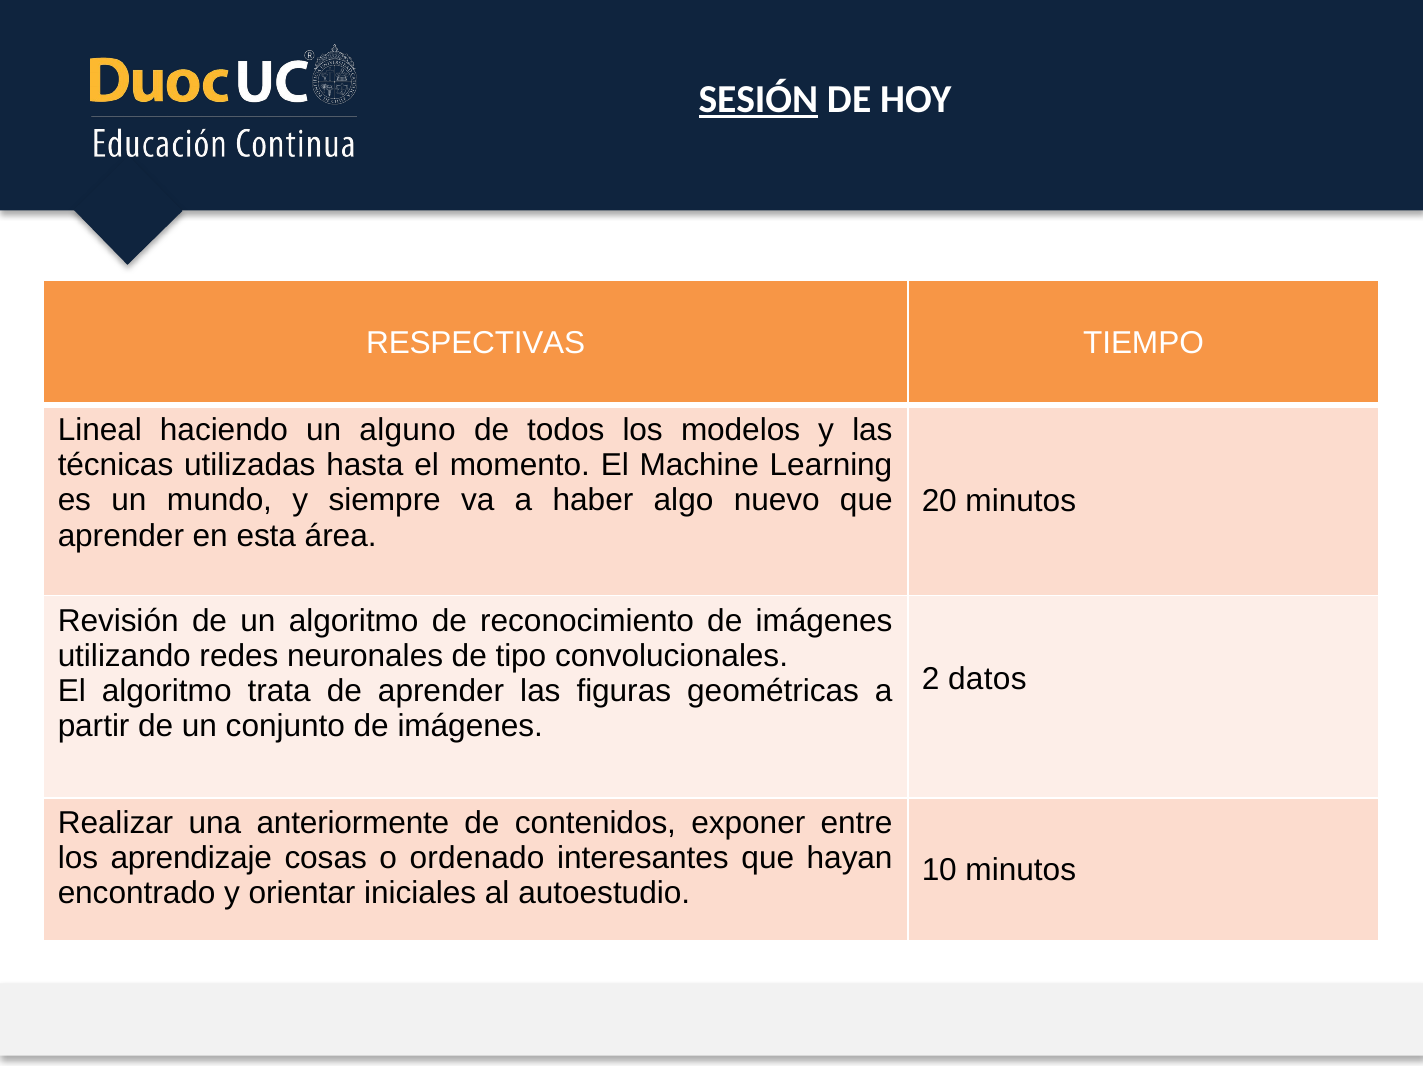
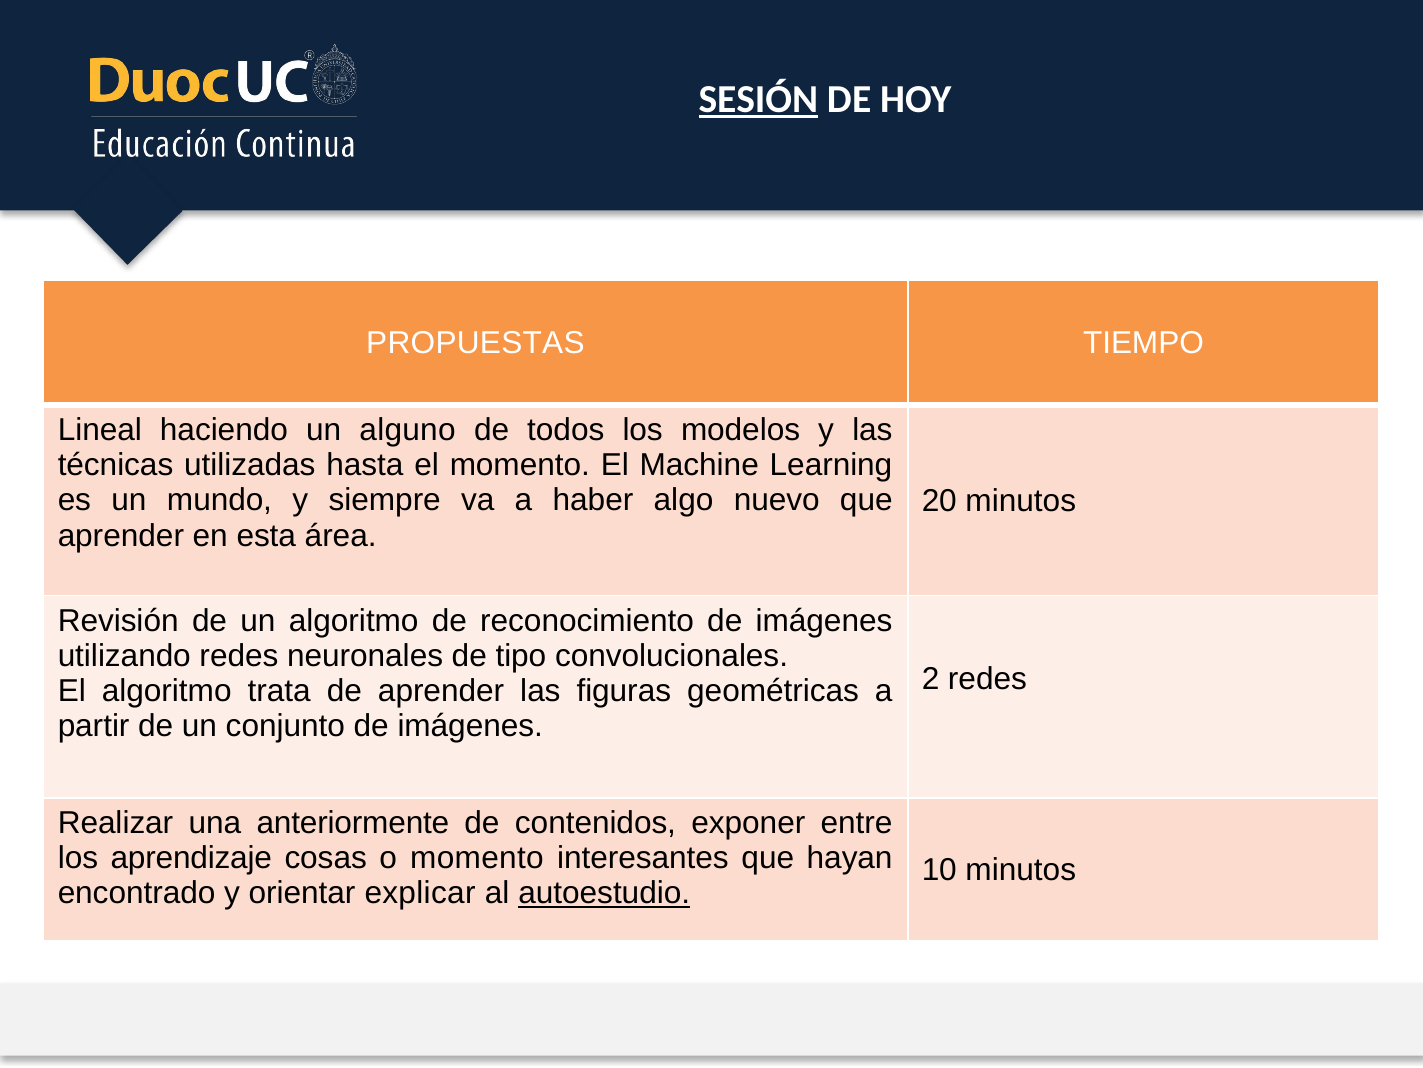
RESPECTIVAS: RESPECTIVAS -> PROPUESTAS (475, 343)
2 datos: datos -> redes (987, 679)
o ordenado: ordenado -> momento (477, 857)
iniciales: iniciales -> explicar (420, 893)
autoestudio underline: none -> present (604, 893)
